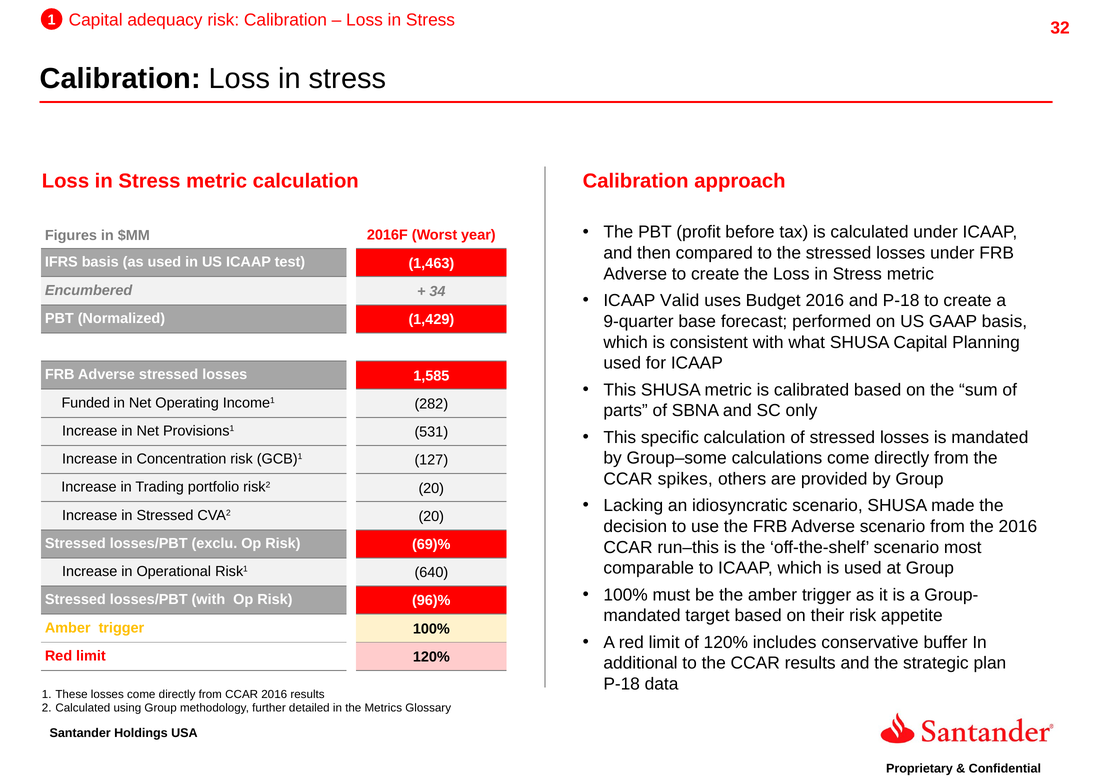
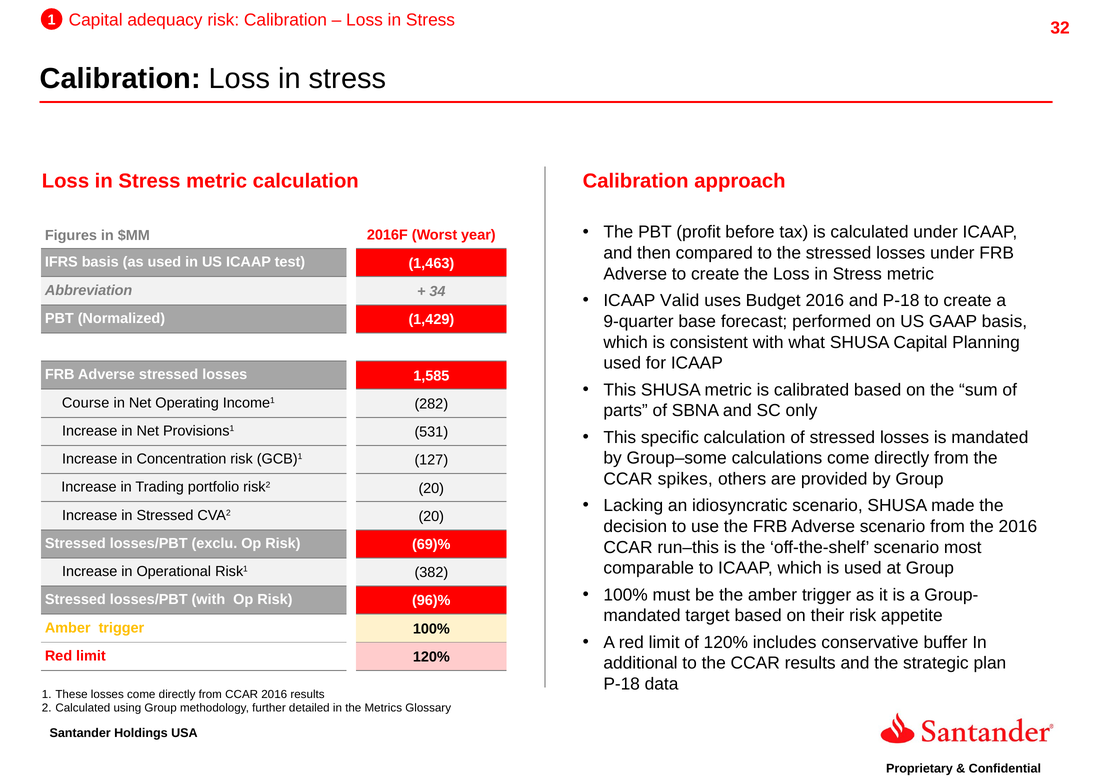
Encumbered: Encumbered -> Abbreviation (89, 290)
Funded: Funded -> Course (86, 403)
640: 640 -> 382 (431, 573)
